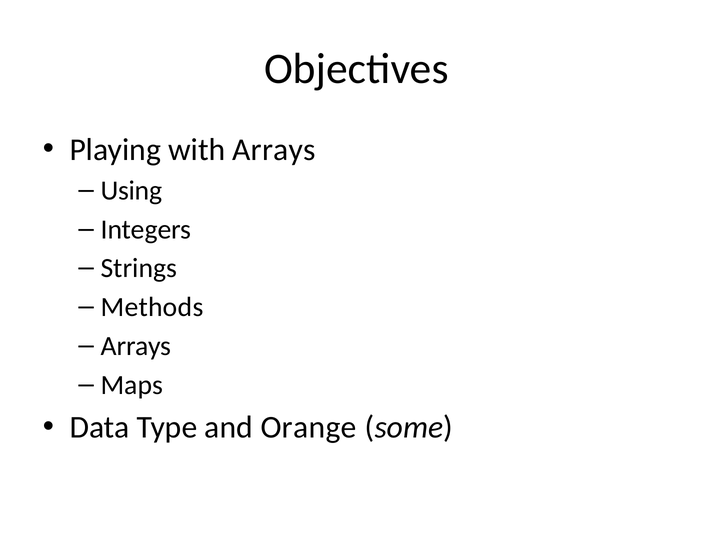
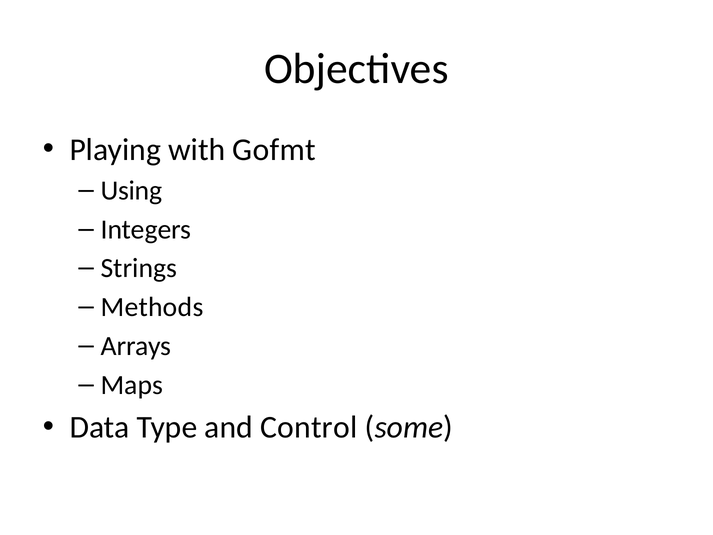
with Arrays: Arrays -> Gofmt (274, 150)
Orange: Orange -> Control (309, 427)
